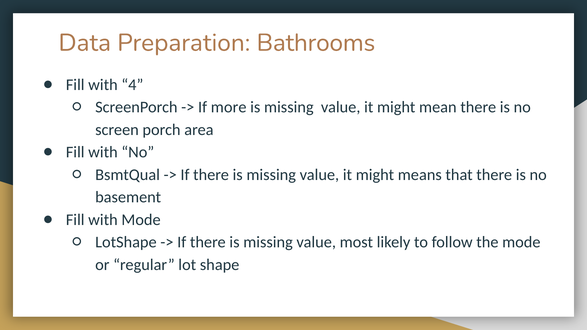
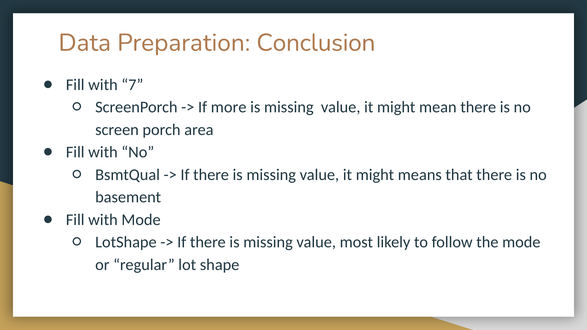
Bathrooms: Bathrooms -> Conclusion (316, 43)
4: 4 -> 7 (132, 85)
